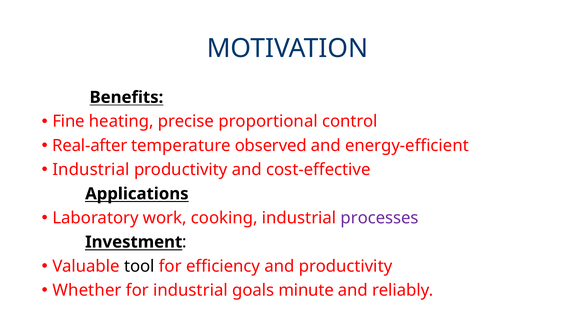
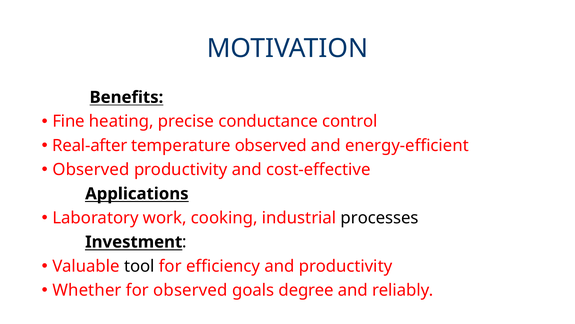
proportional: proportional -> conductance (268, 121)
Industrial: Industrial -> Observed (91, 169)
processes colour: purple -> black (380, 218)
for industrial: industrial -> observed (190, 290)
minute: minute -> degree (306, 290)
